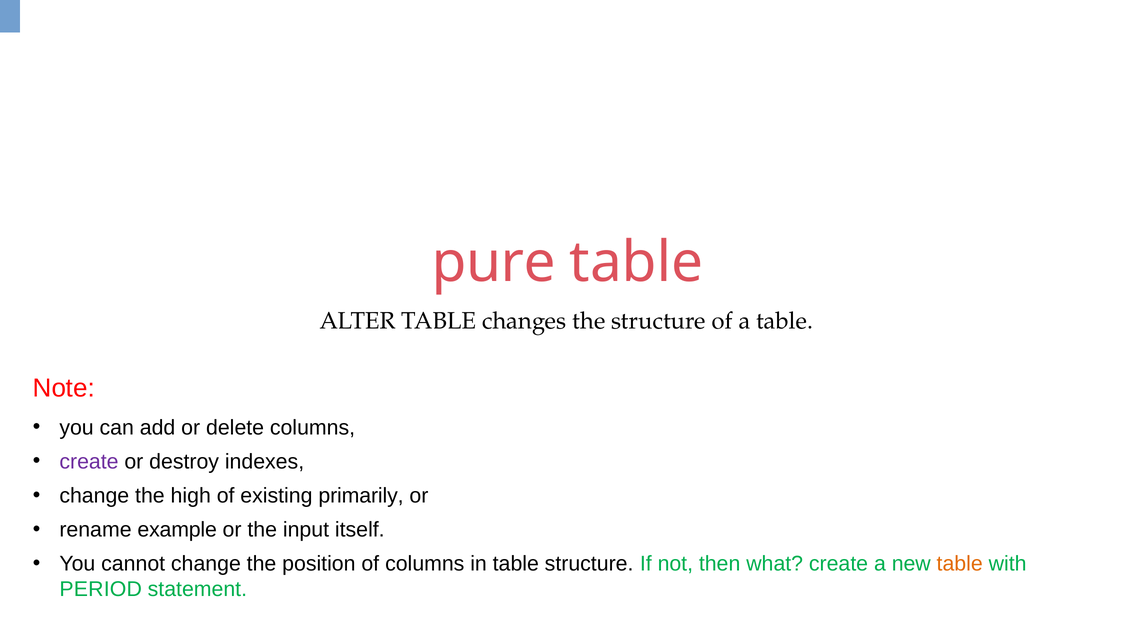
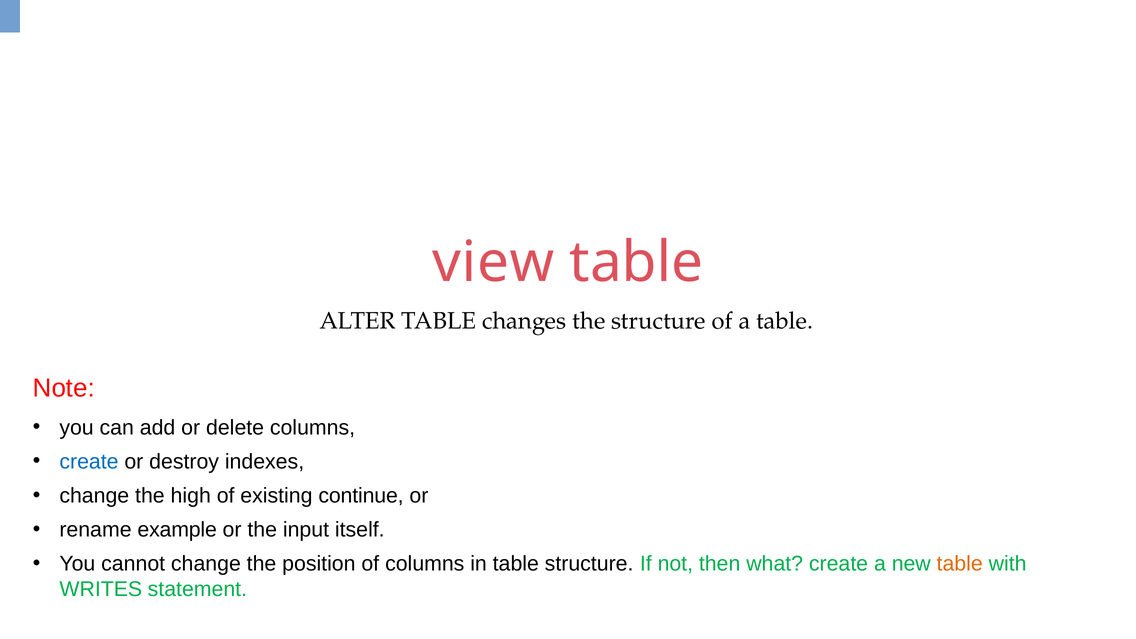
pure: pure -> view (493, 262)
create colour: purple -> blue (89, 462)
primarily: primarily -> continue (361, 496)
PERIOD: PERIOD -> WRITES (101, 589)
